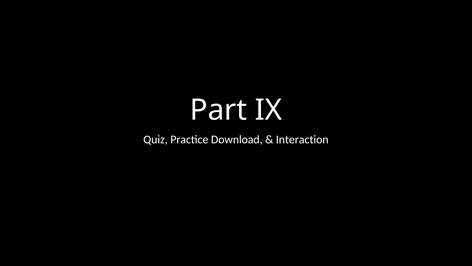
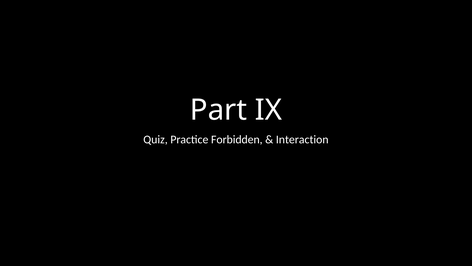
Download: Download -> Forbidden (237, 139)
